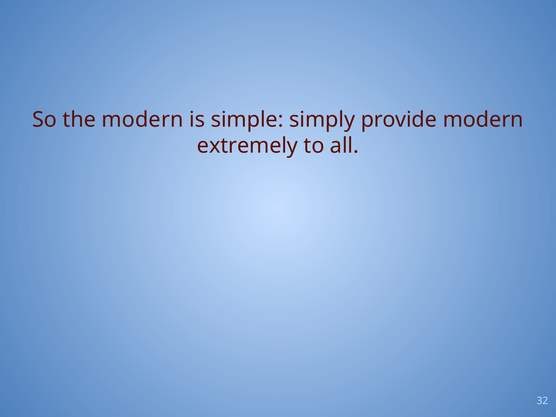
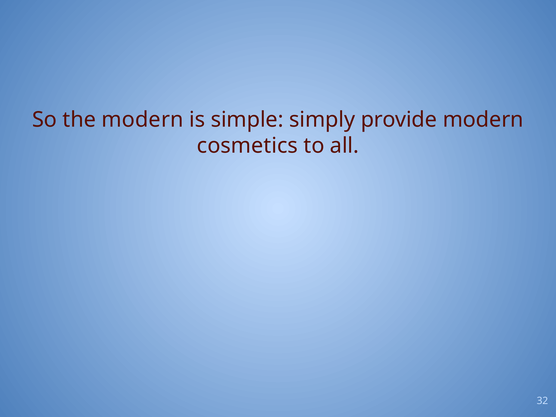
extremely: extremely -> cosmetics (247, 146)
